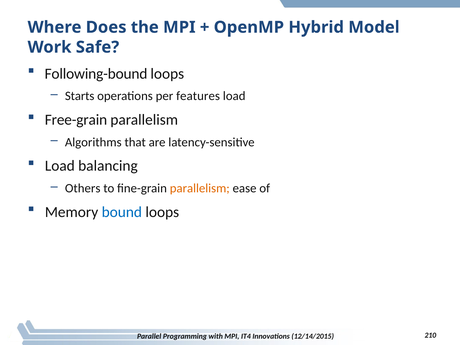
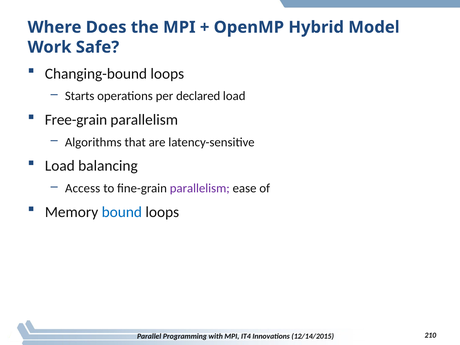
Following-bound: Following-bound -> Changing-bound (96, 74)
features: features -> declared (198, 96)
Others: Others -> Access (83, 188)
parallelism colour: orange -> purple (200, 188)
